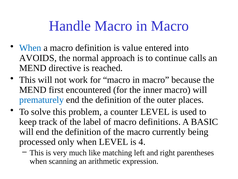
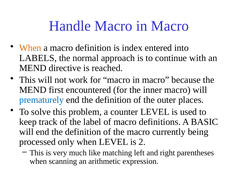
When colour: blue -> orange (30, 48)
value: value -> index (132, 48)
AVOIDS: AVOIDS -> LABELS (38, 58)
calls: calls -> with (198, 58)
4: 4 -> 2 (142, 141)
